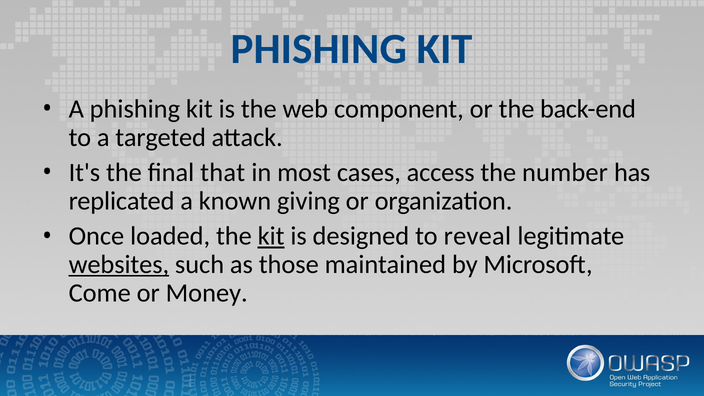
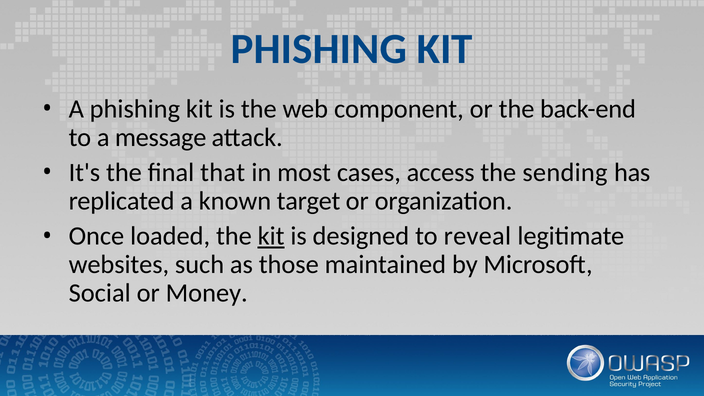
targeted: targeted -> message (161, 137)
number: number -> sending (565, 173)
giving: giving -> target (309, 201)
websites underline: present -> none (119, 264)
Come: Come -> Social (100, 293)
